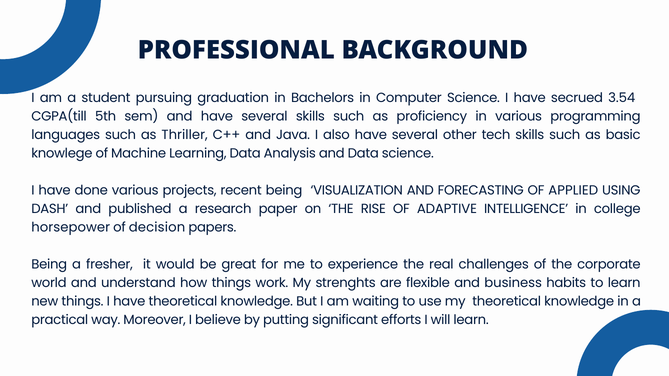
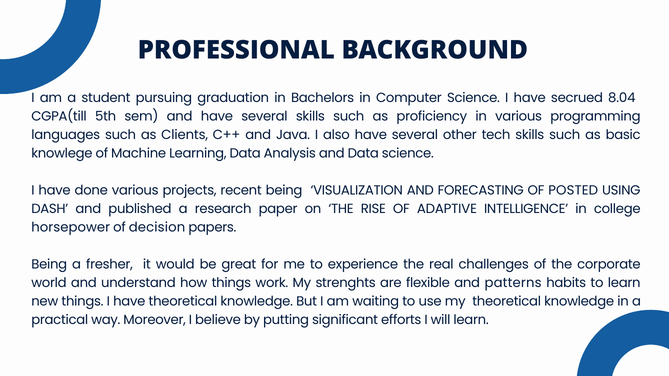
3.54: 3.54 -> 8.04 (622, 98)
Thriller: Thriller -> Clients (185, 135)
APPLIED: APPLIED -> POSTED (573, 191)
business: business -> patterns (513, 283)
